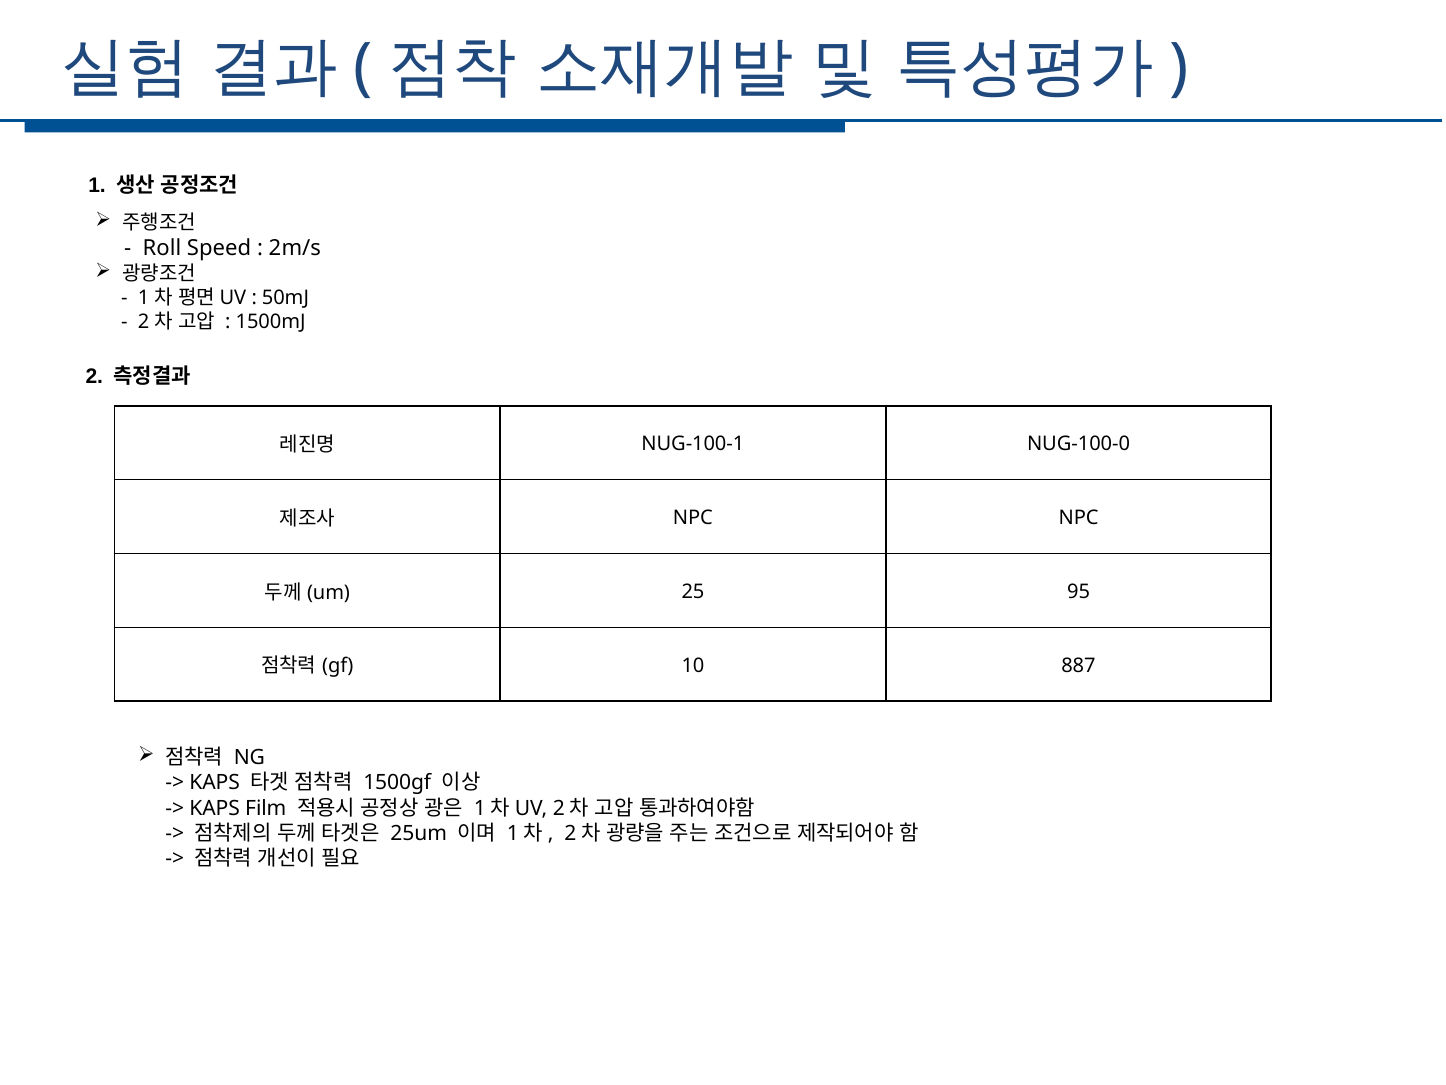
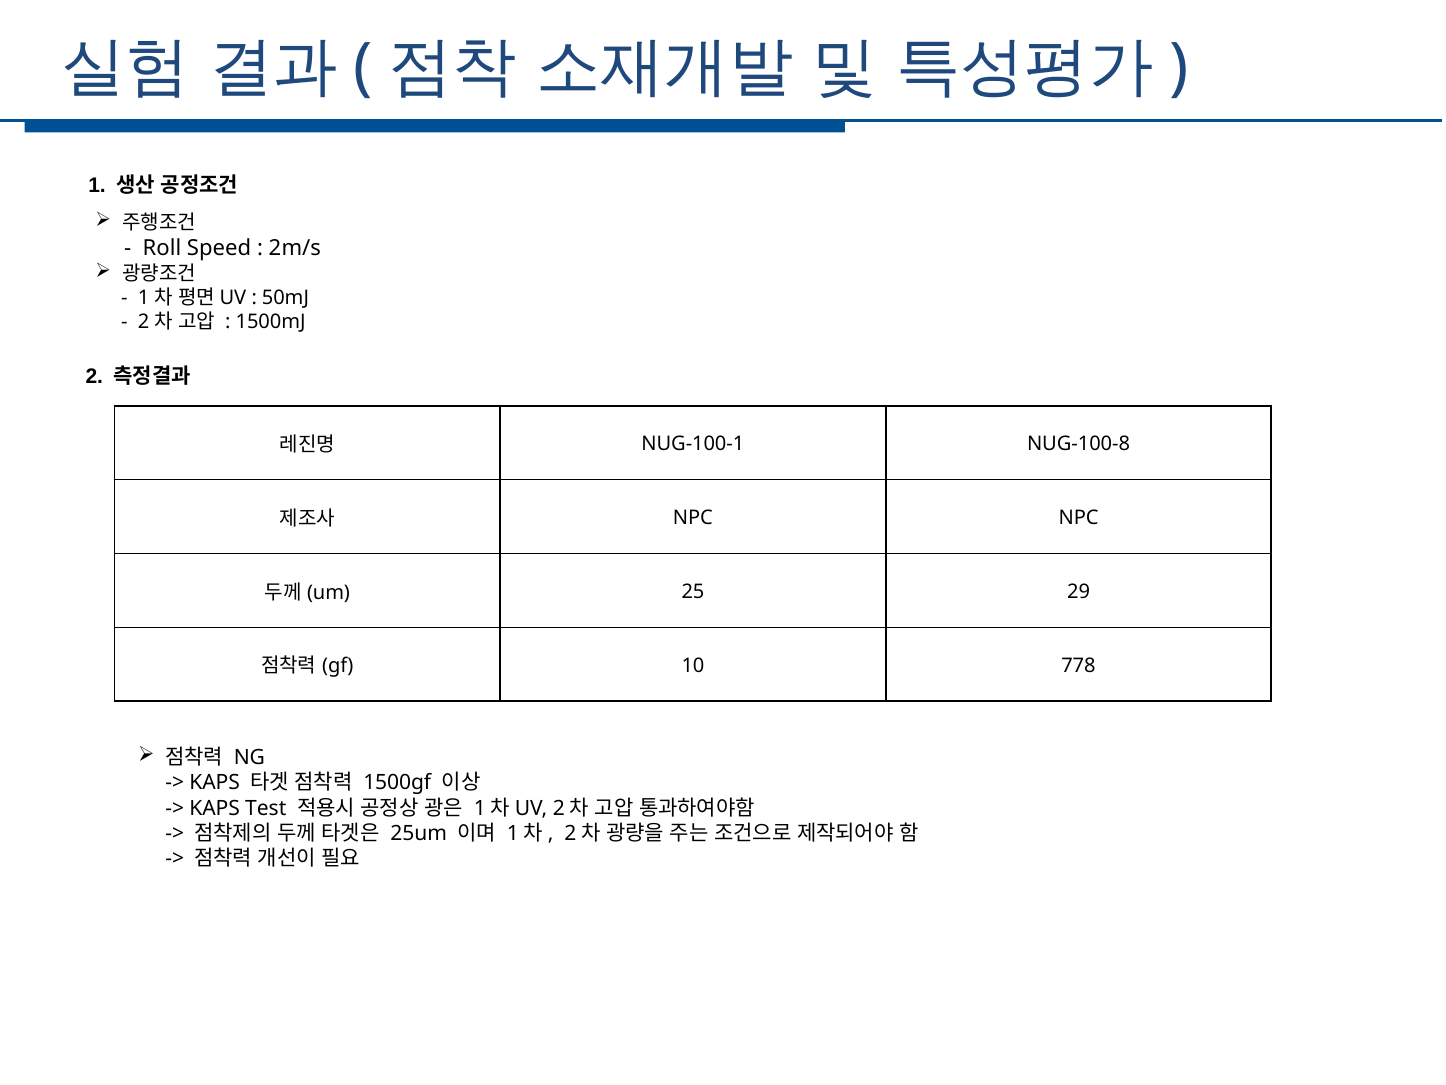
NUG-100-0: NUG-100-0 -> NUG-100-8 (1079, 444)
95: 95 -> 29 (1079, 591)
887: 887 -> 778 (1078, 665)
Film: Film -> Test (266, 808)
